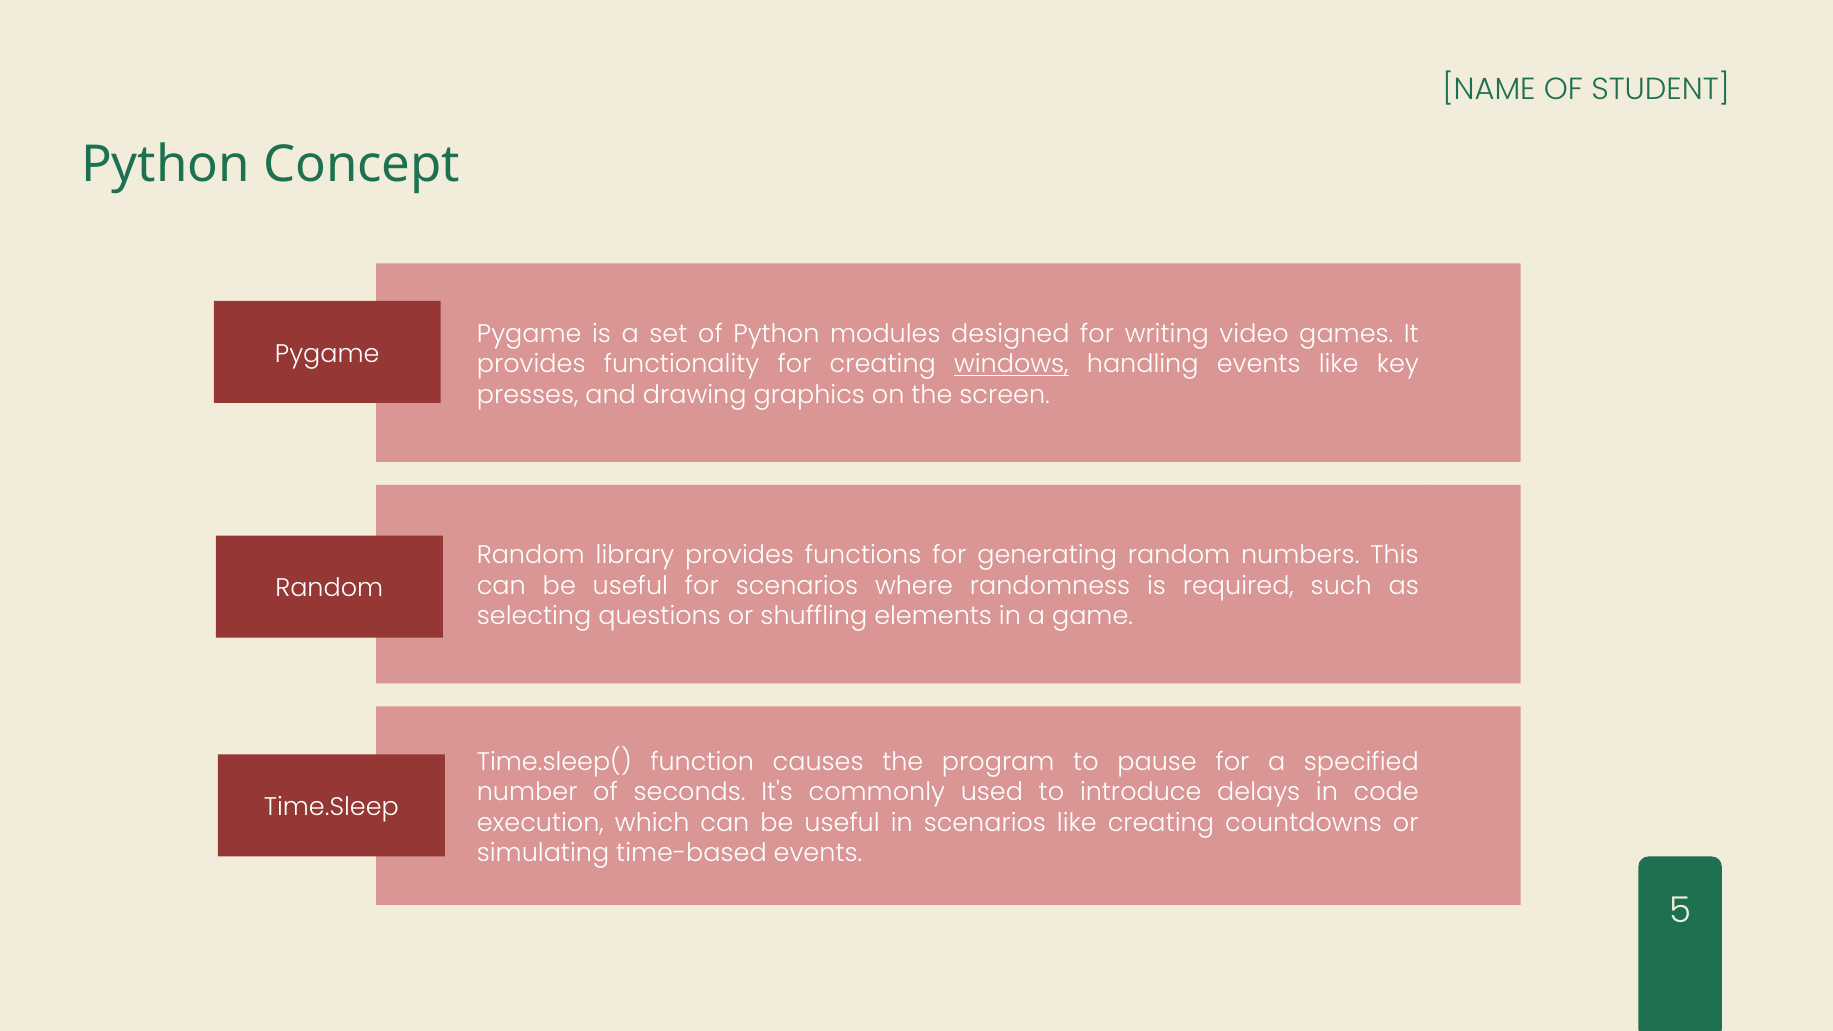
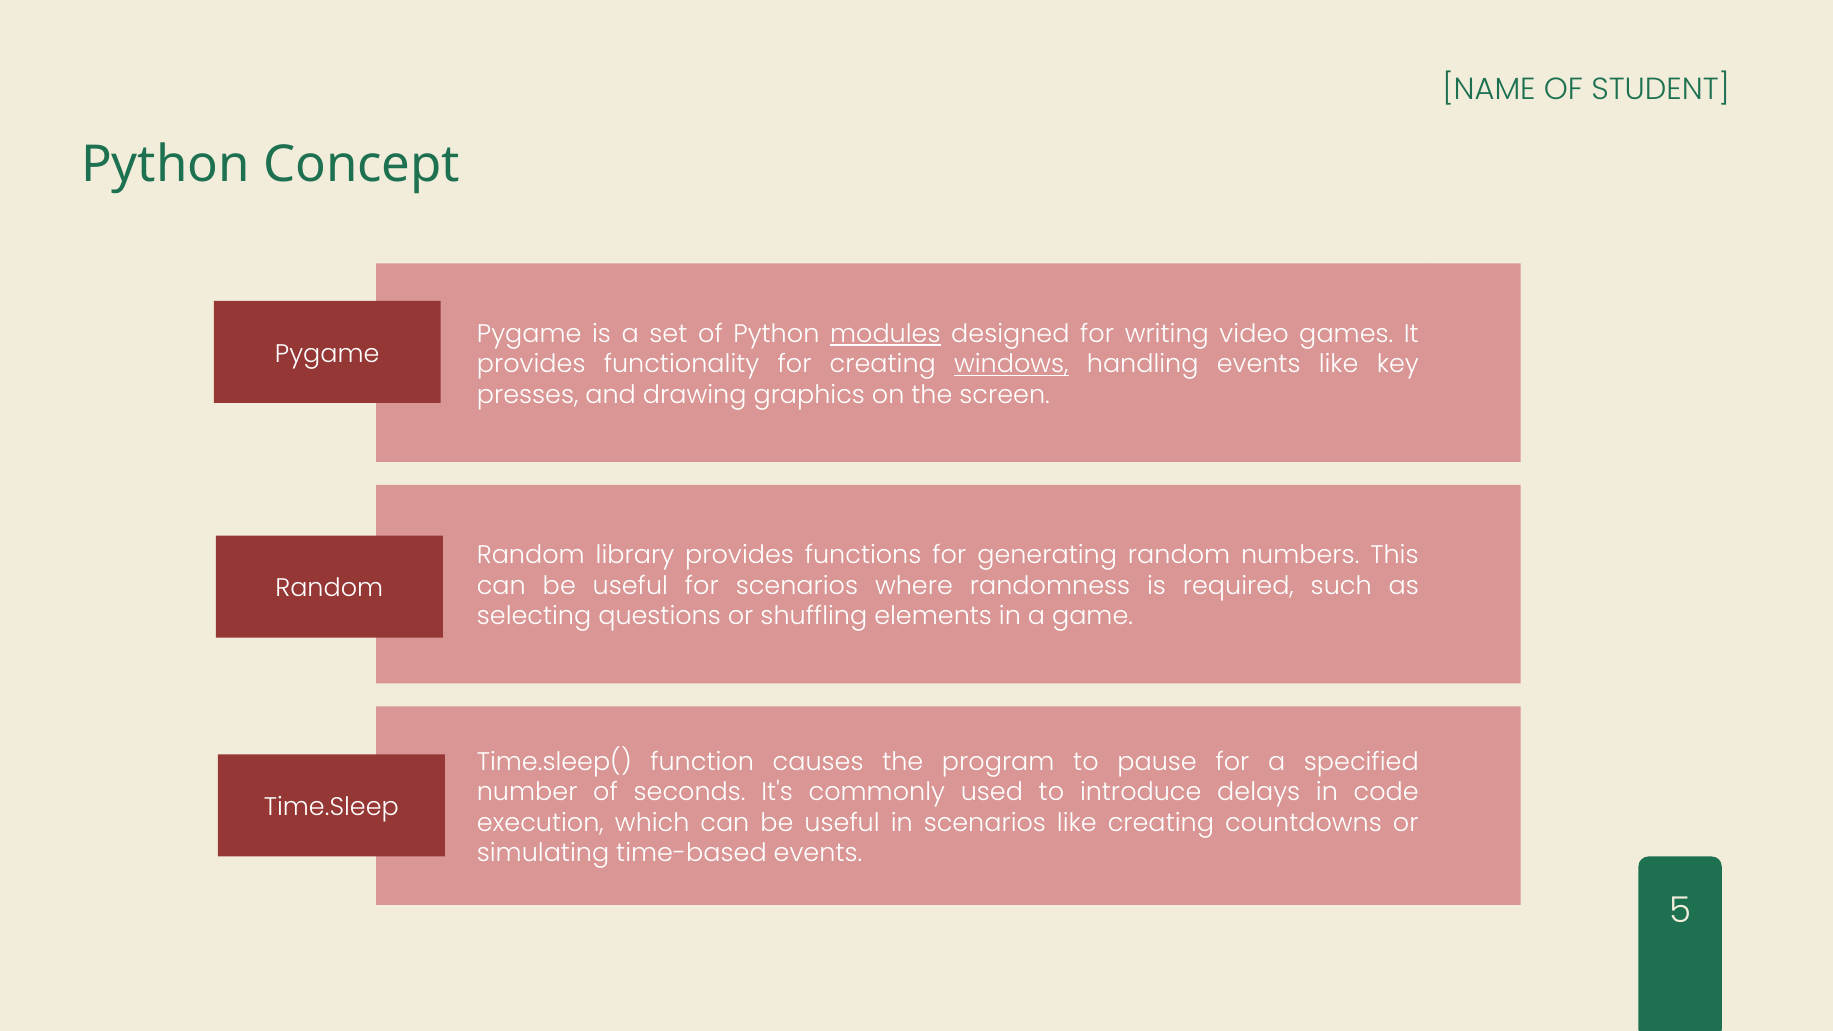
modules underline: none -> present (885, 334)
